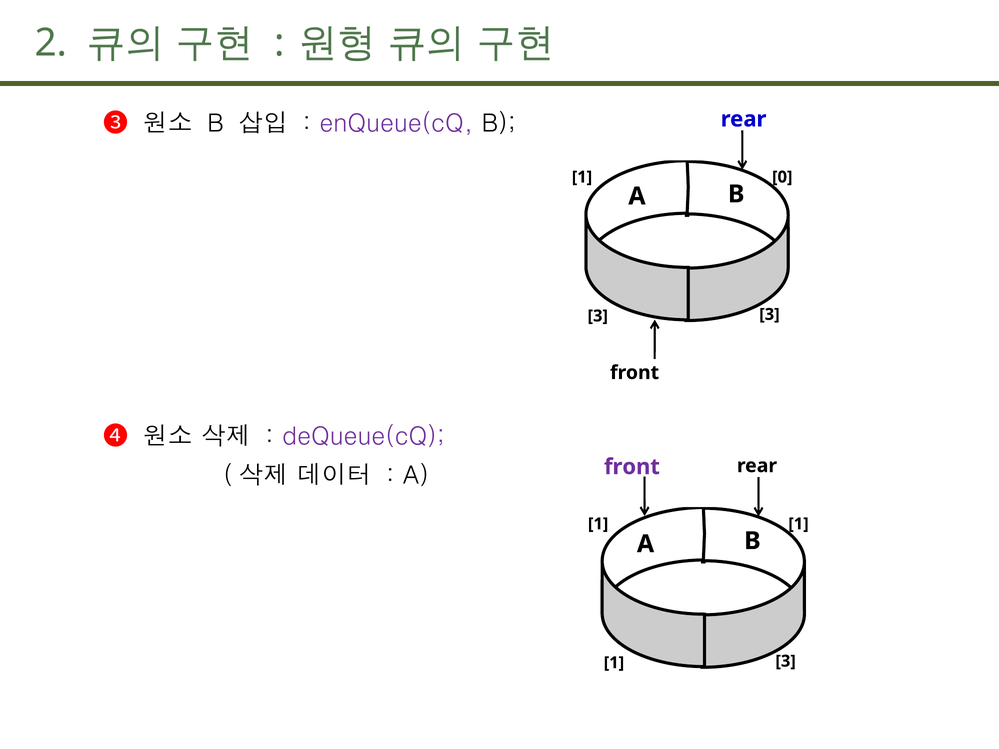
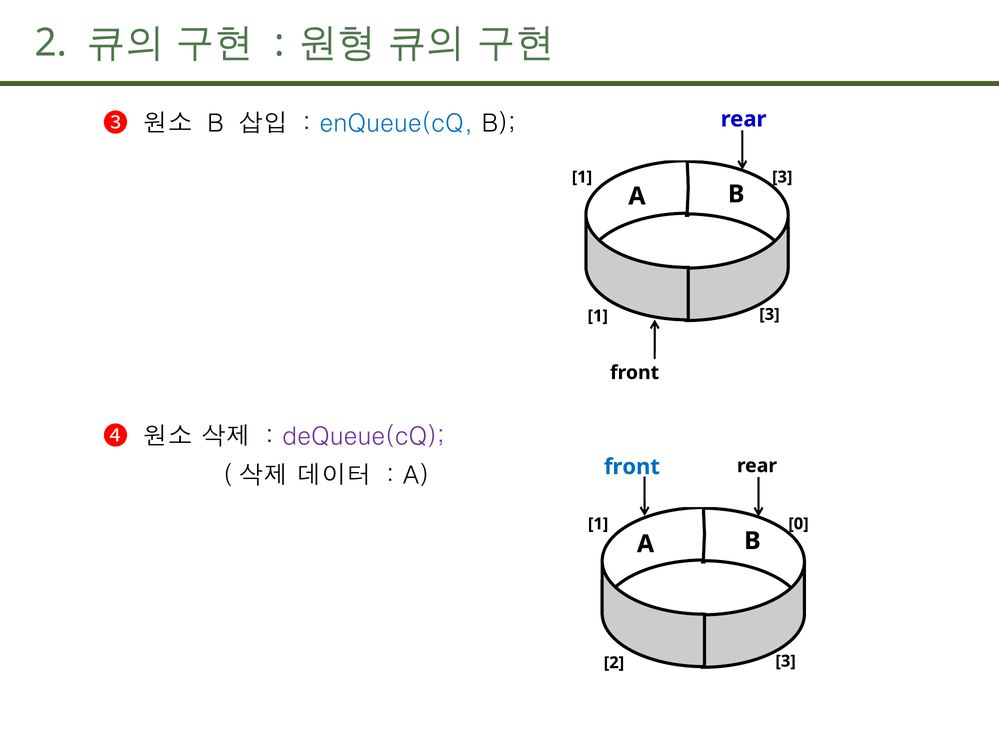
enQueue(cQ colour: purple -> blue (396, 124)
1 0: 0 -> 3 (782, 177)
3: 3 -> 1 (598, 316)
front colour: purple -> blue (632, 467)
1: 1 -> 0 (798, 524)
1: 1 -> 2 (614, 663)
